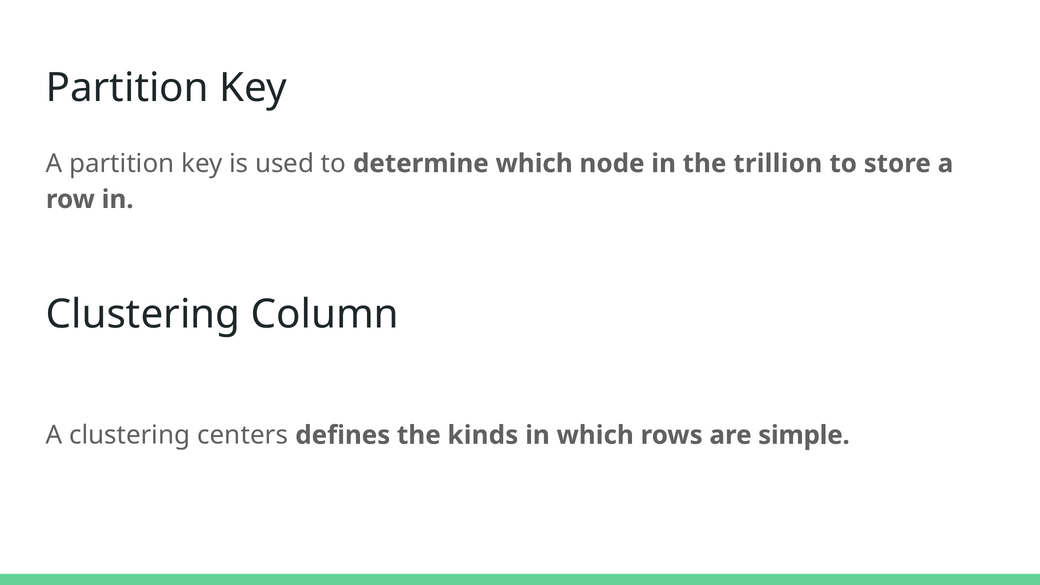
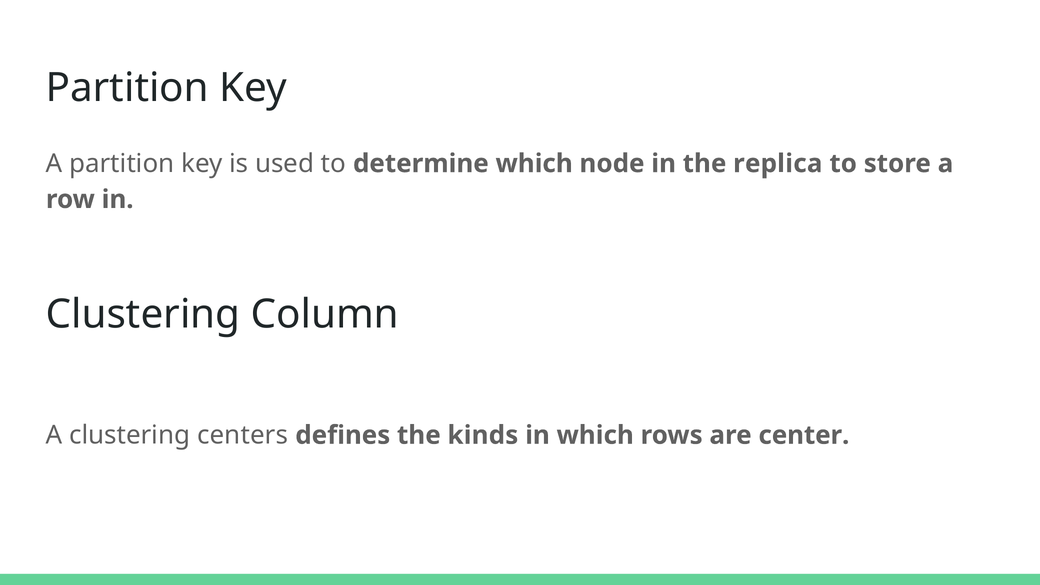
trillion: trillion -> replica (778, 164)
simple: simple -> center (804, 435)
